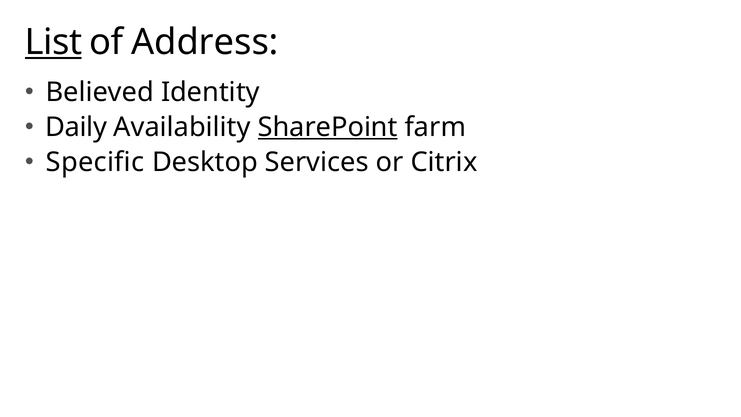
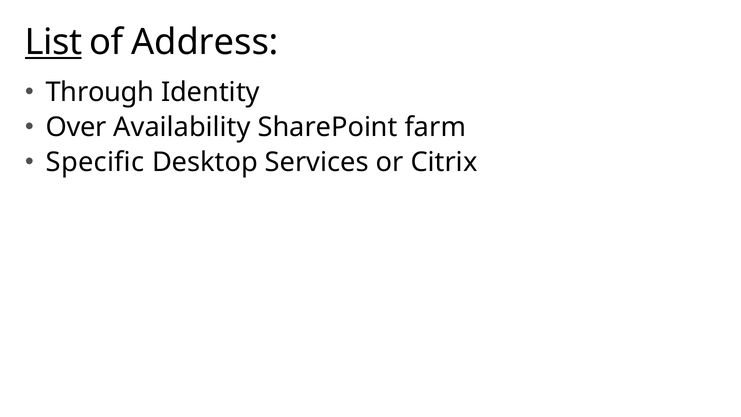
Believed: Believed -> Through (100, 92)
Daily: Daily -> Over (76, 127)
SharePoint underline: present -> none (328, 127)
